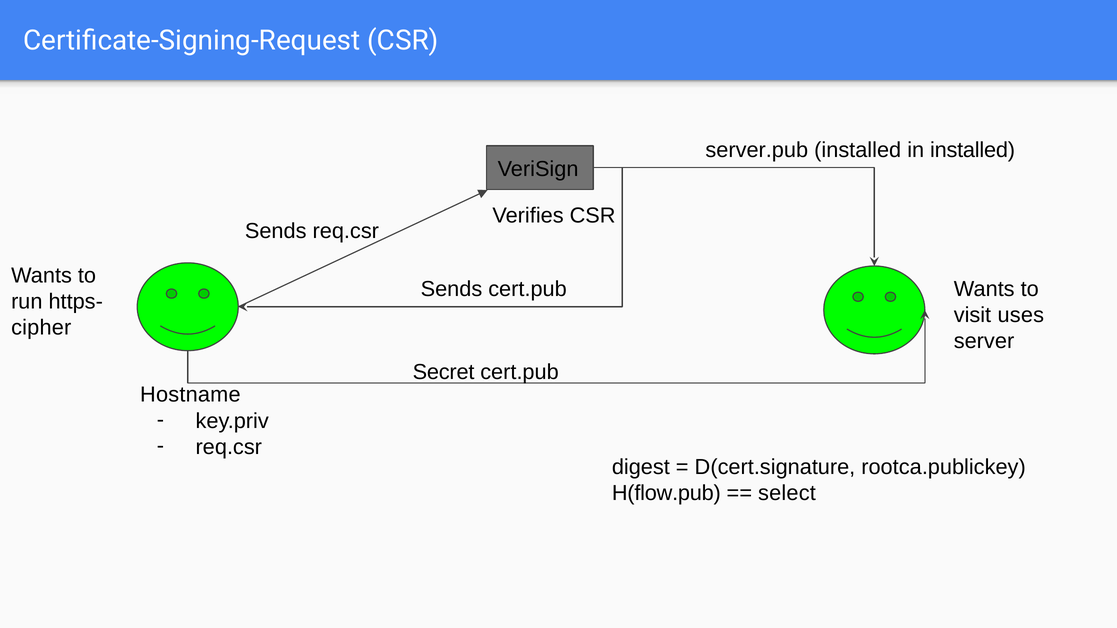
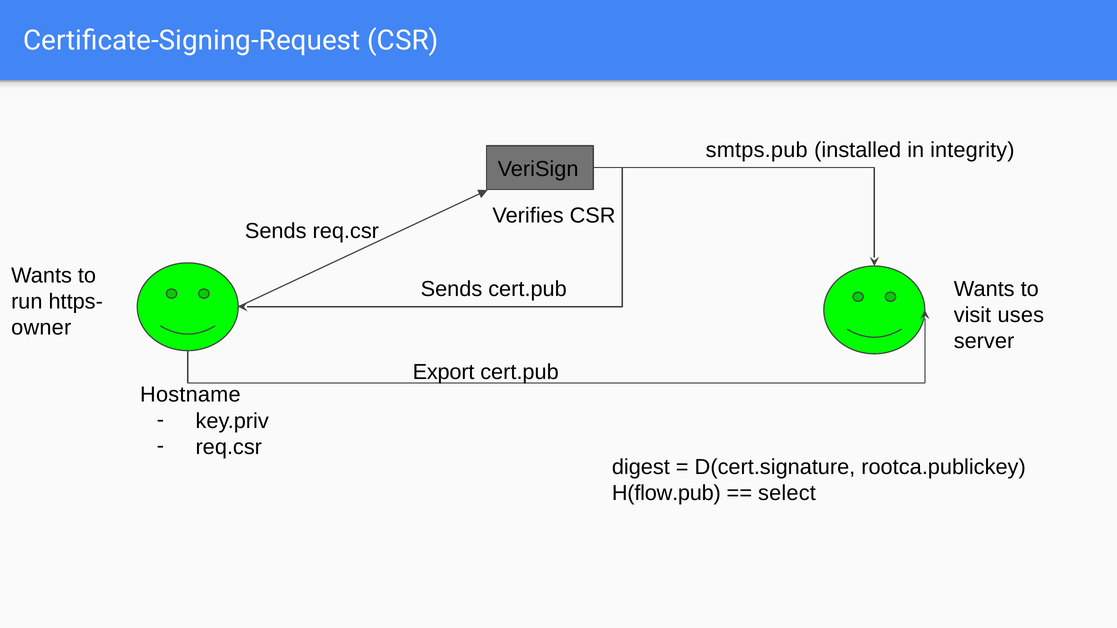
server.pub: server.pub -> smtps.pub (757, 150)
in installed: installed -> integrity (972, 150)
cipher: cipher -> owner (41, 328)
Secret: Secret -> Export (444, 372)
